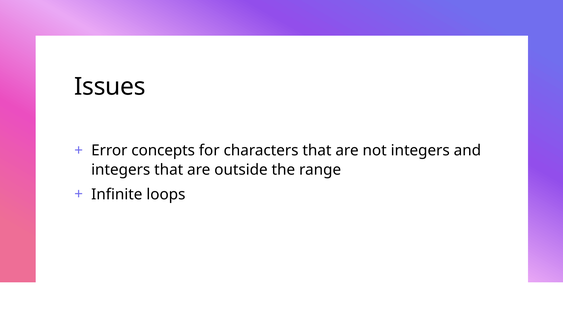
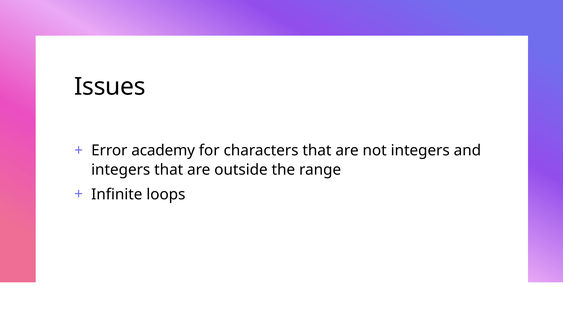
concepts: concepts -> academy (163, 150)
